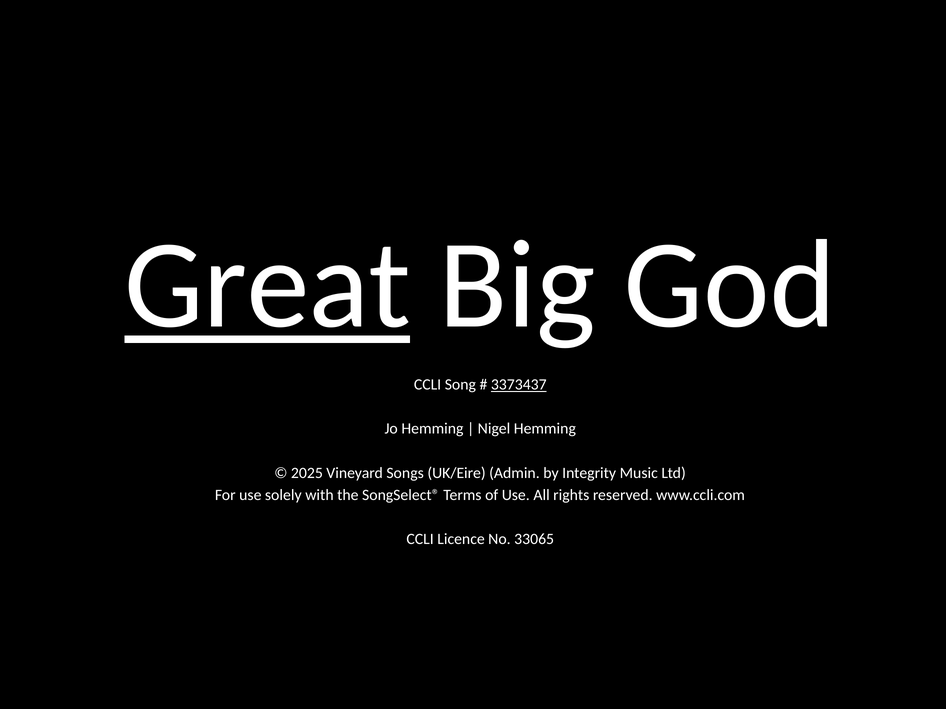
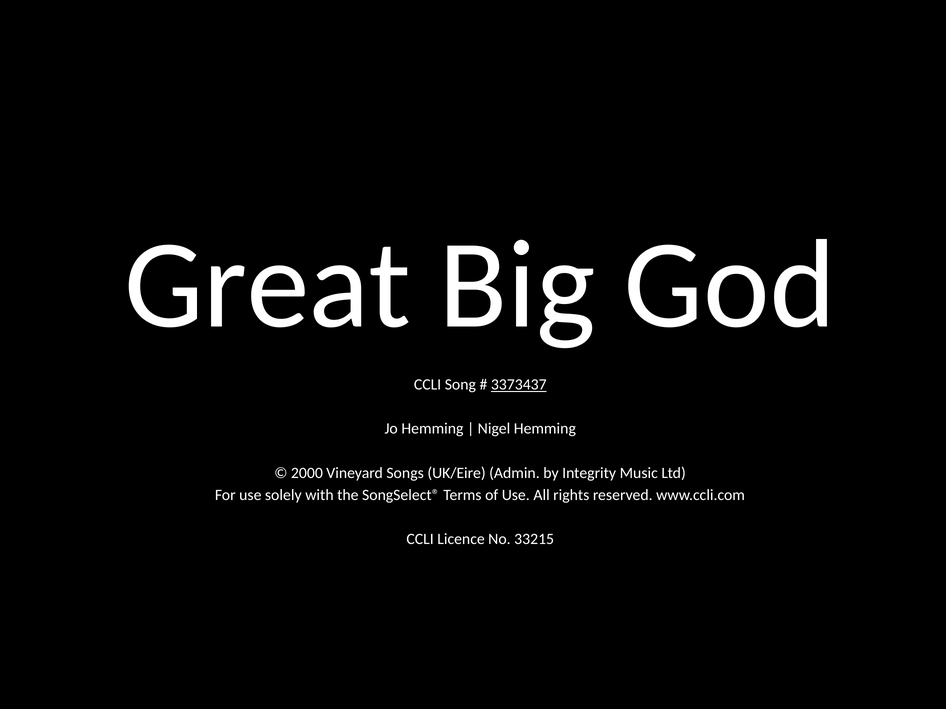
Great underline: present -> none (267, 285)
2025: 2025 -> 2000 (307, 473)
33065: 33065 -> 33215 (534, 539)
